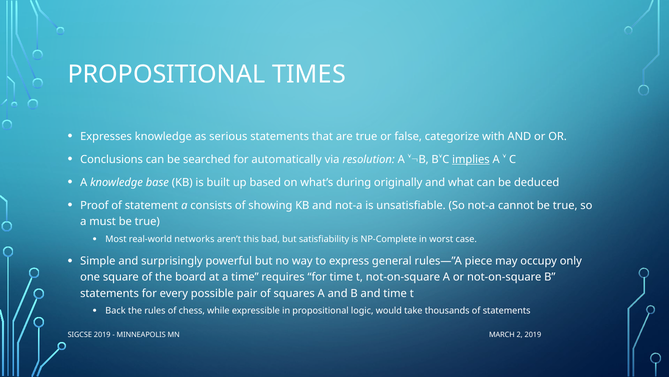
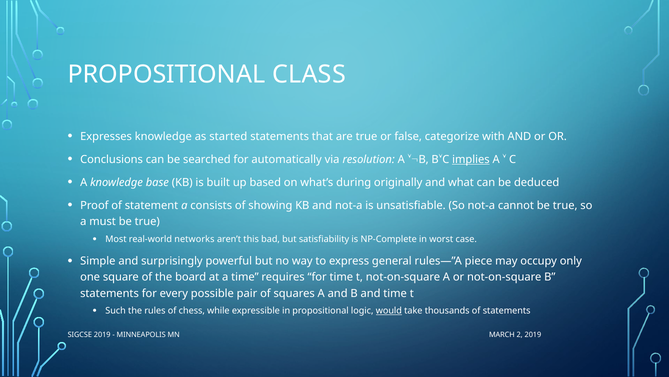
TIMES: TIMES -> CLASS (309, 74)
serious: serious -> started (228, 136)
Back: Back -> Such (116, 310)
would underline: none -> present (389, 310)
